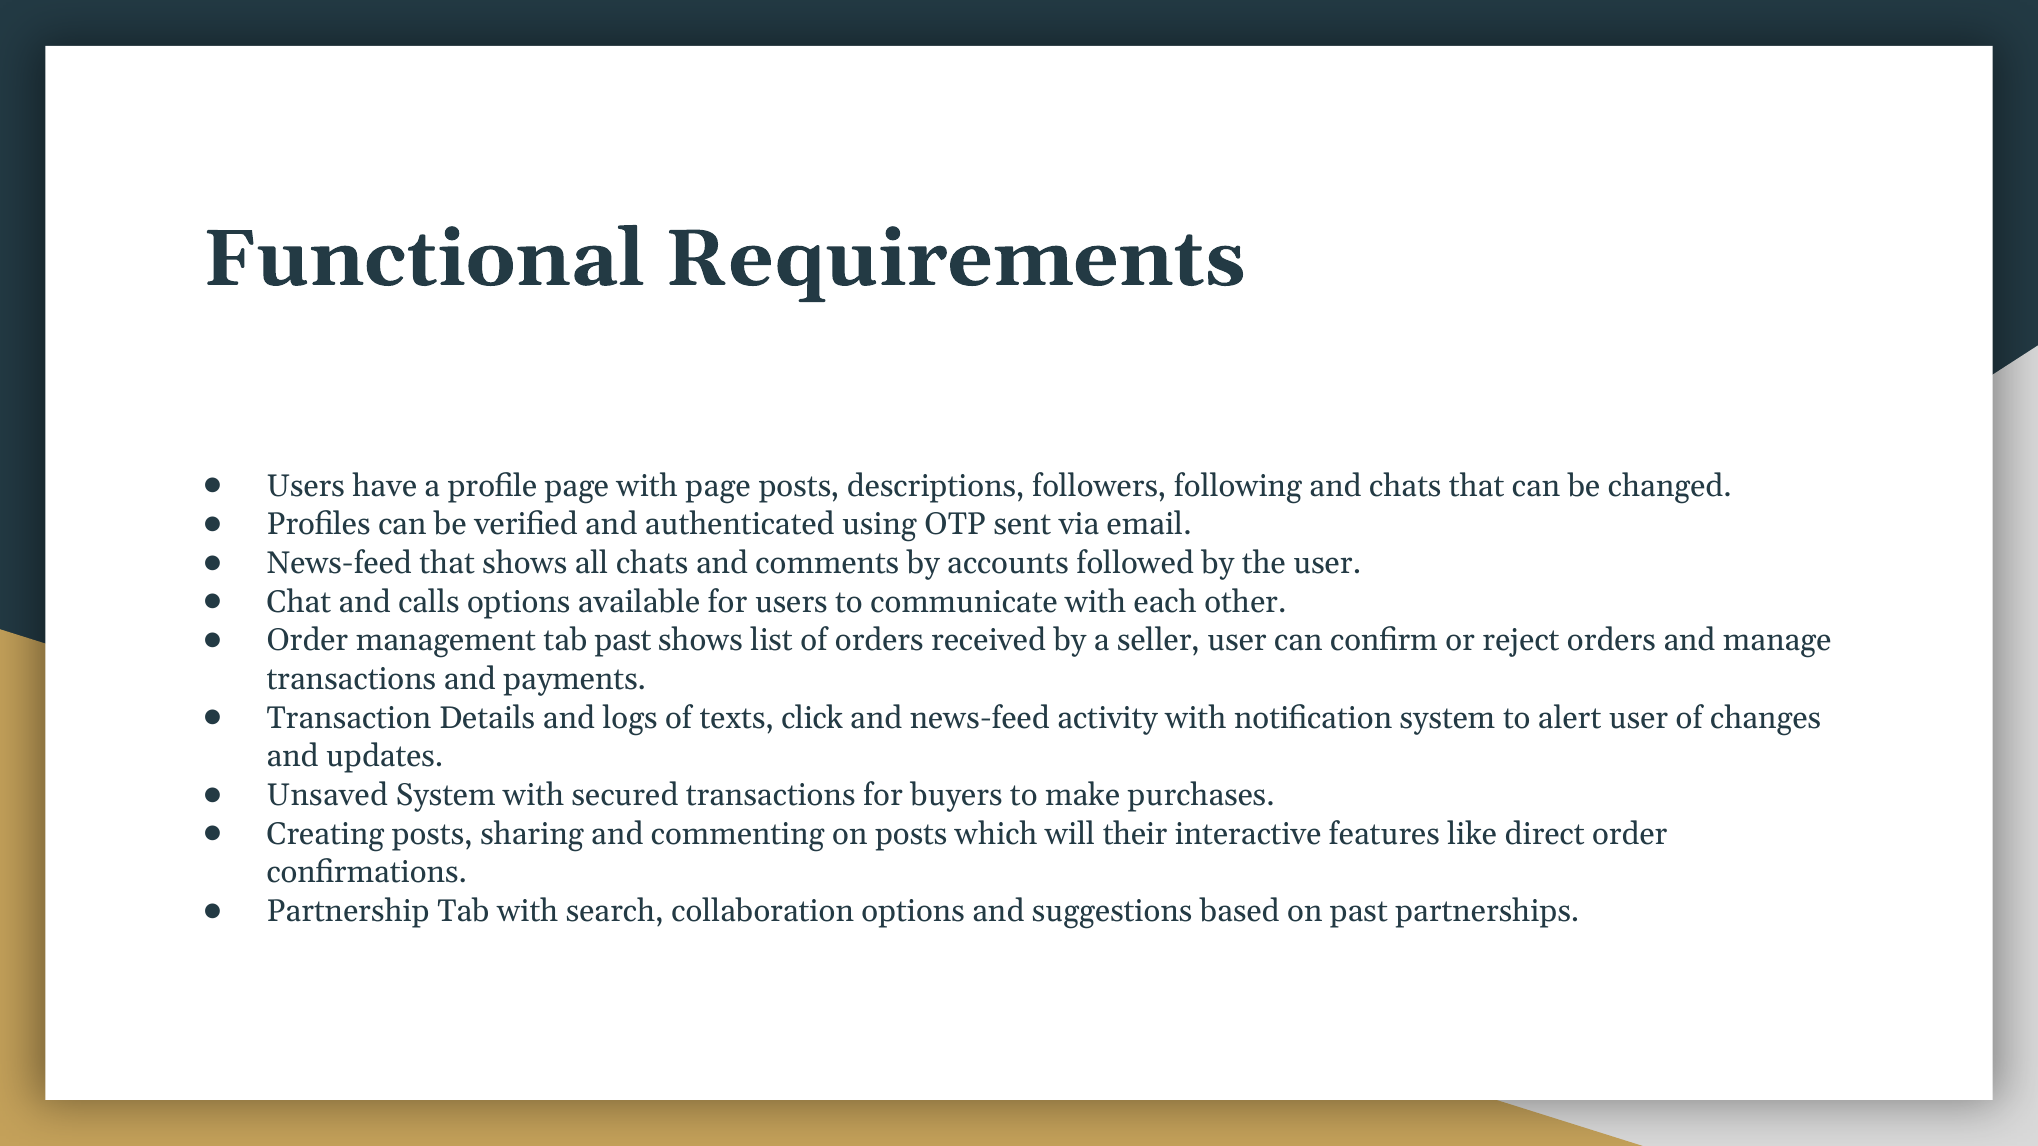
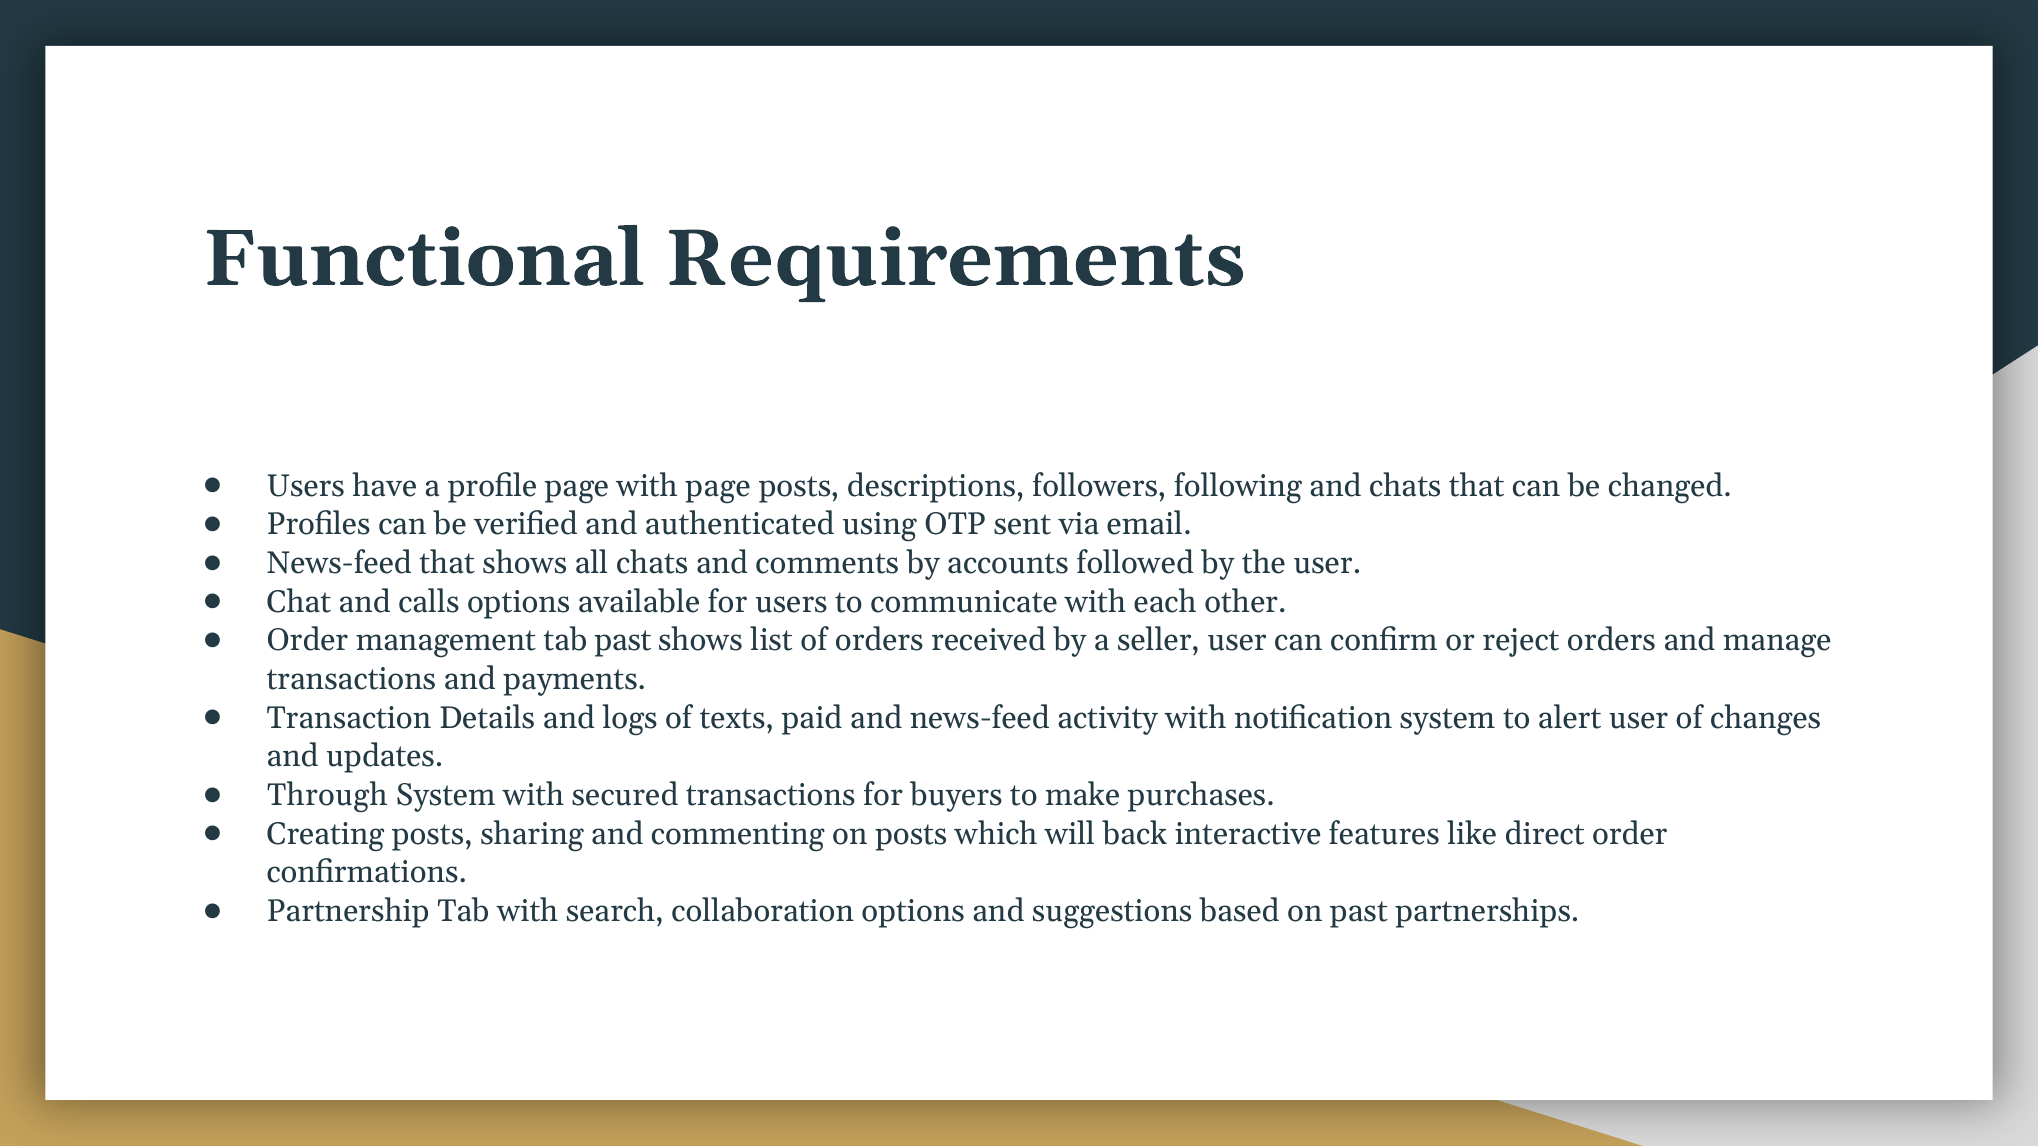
click: click -> paid (812, 718)
Unsaved: Unsaved -> Through (327, 796)
their: their -> back (1135, 834)
